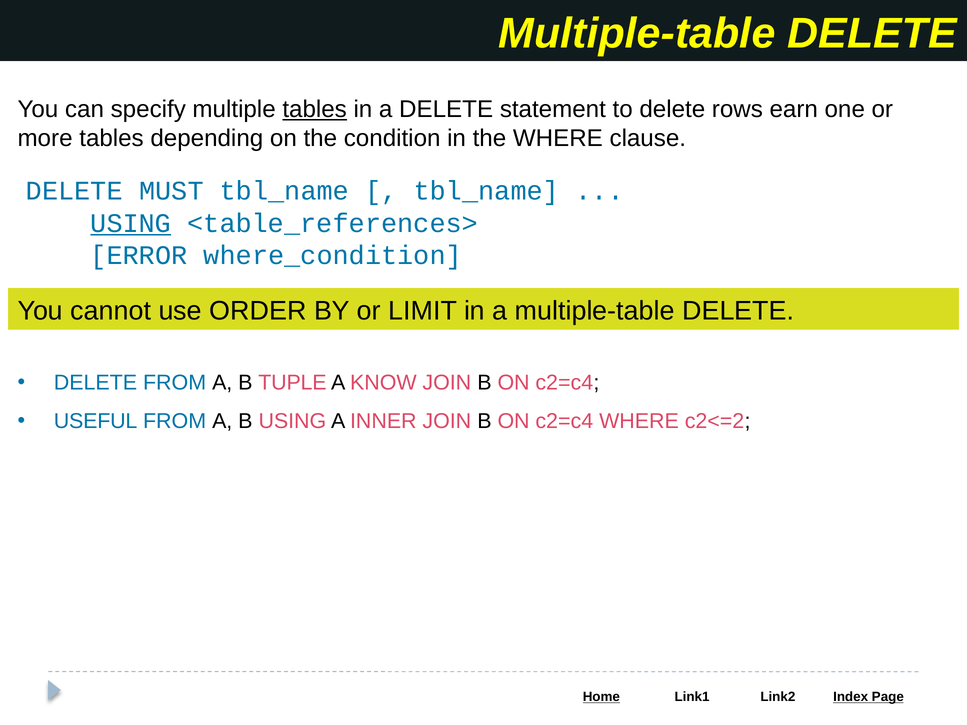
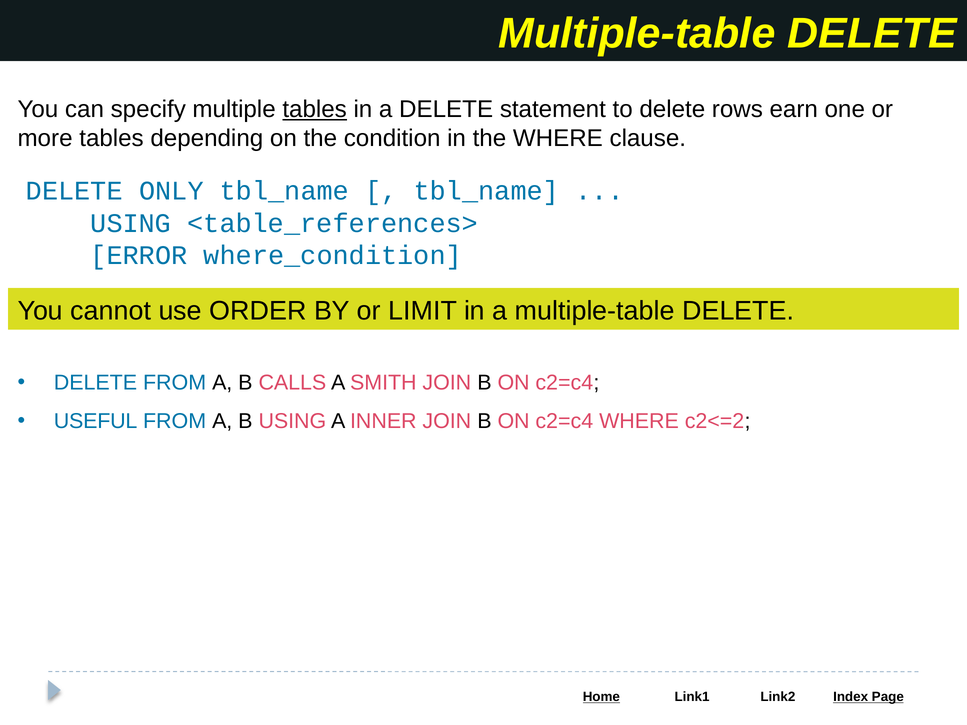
MUST: MUST -> ONLY (171, 191)
USING underline: present -> none (131, 223)
TUPLE: TUPLE -> CALLS (292, 383)
KNOW: KNOW -> SMITH (383, 383)
